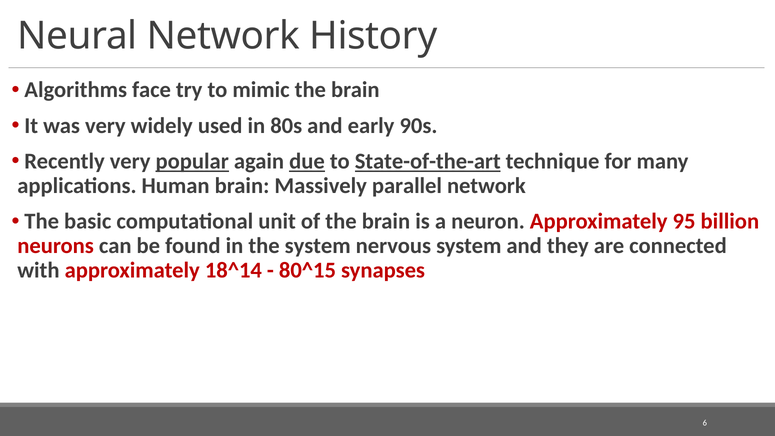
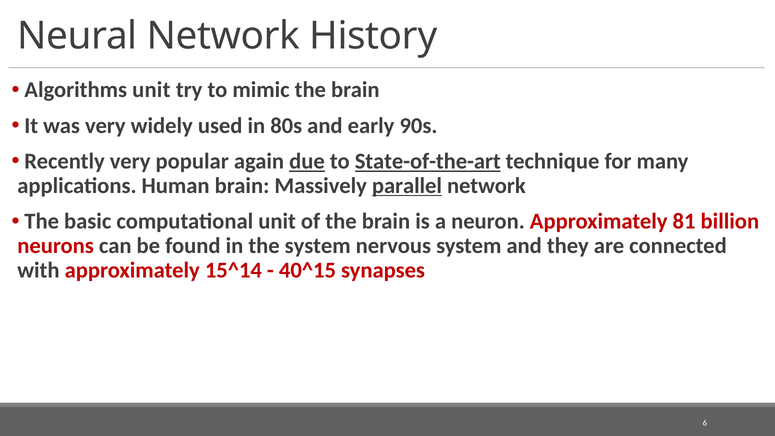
Algorithms face: face -> unit (151, 90)
popular underline: present -> none (192, 161)
parallel underline: none -> present (407, 186)
95: 95 -> 81 (684, 221)
18^14: 18^14 -> 15^14 (233, 270)
80^15: 80^15 -> 40^15 (307, 270)
